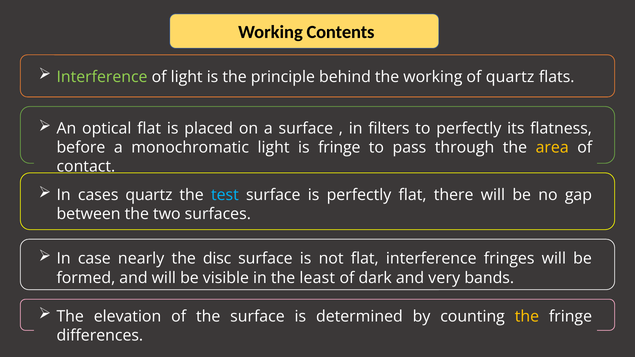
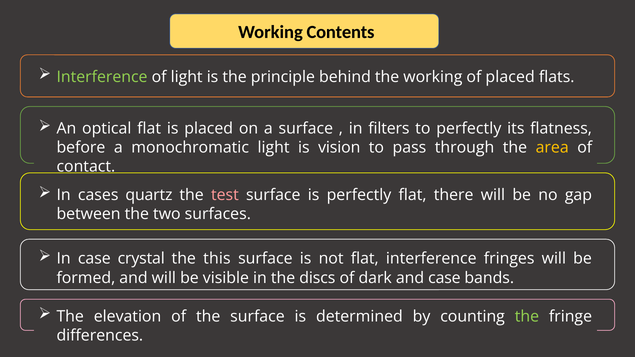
of quartz: quartz -> placed (510, 77)
is fringe: fringe -> vision (339, 148)
test colour: light blue -> pink (225, 195)
nearly: nearly -> crystal (141, 259)
disc: disc -> this (217, 259)
least: least -> discs (317, 278)
and very: very -> case (444, 278)
the colour: yellow -> light green (527, 316)
